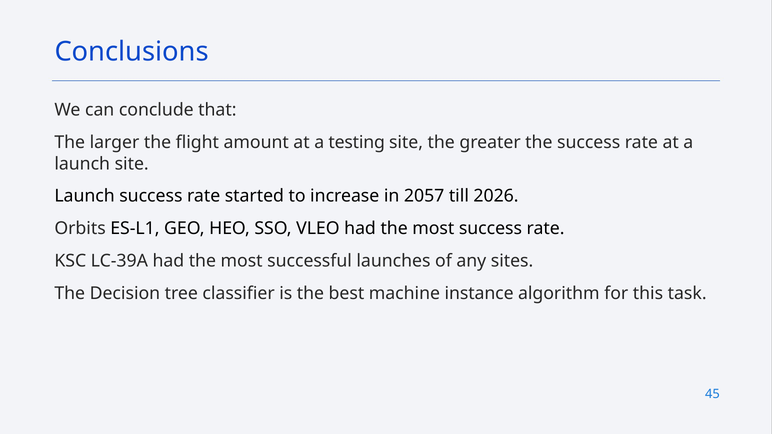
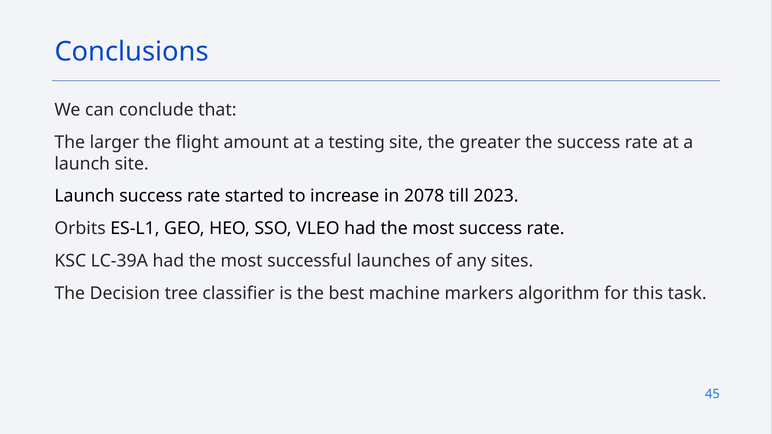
2057: 2057 -> 2078 (424, 196)
2026: 2026 -> 2023 (496, 196)
instance: instance -> markers (479, 294)
